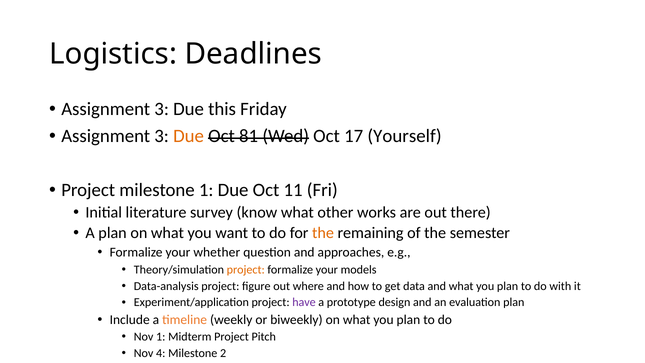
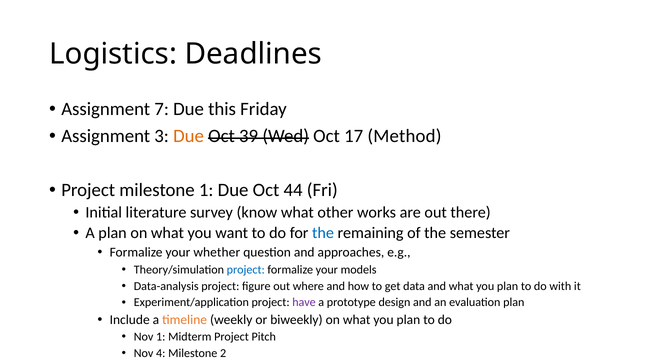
3: 3 -> 7 (162, 109)
81: 81 -> 39 (249, 136)
Yourself: Yourself -> Method (404, 136)
11: 11 -> 44 (293, 190)
the colour: orange -> blue (323, 233)
project colour: orange -> blue (246, 269)
